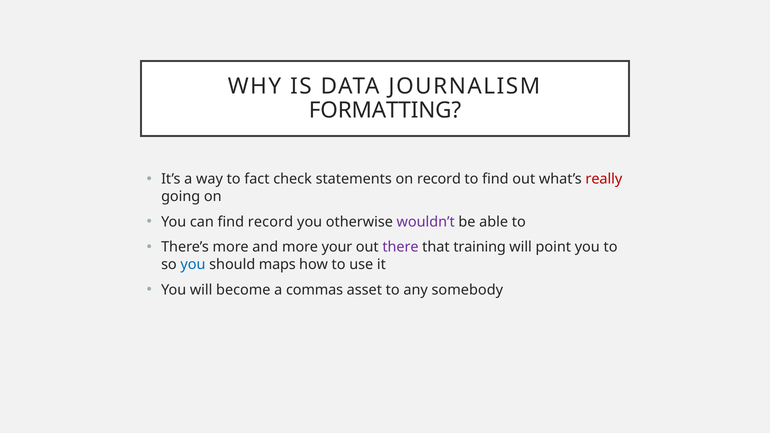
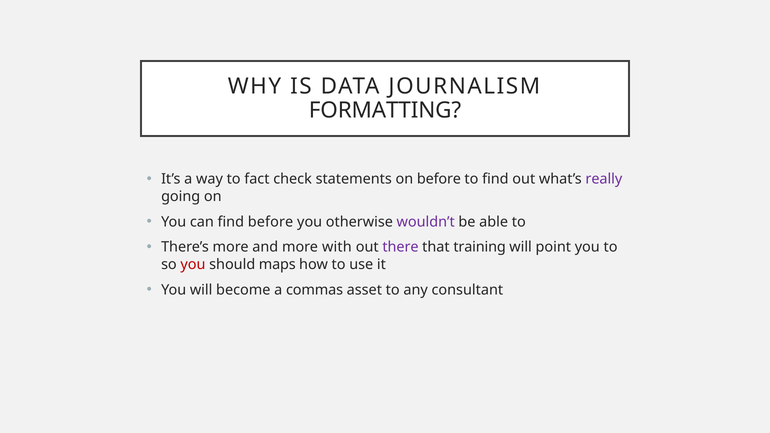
on record: record -> before (439, 179)
really colour: red -> purple (604, 179)
find record: record -> before (271, 222)
your: your -> with (337, 247)
you colour: blue -> red (193, 265)
somebody: somebody -> consultant (467, 290)
